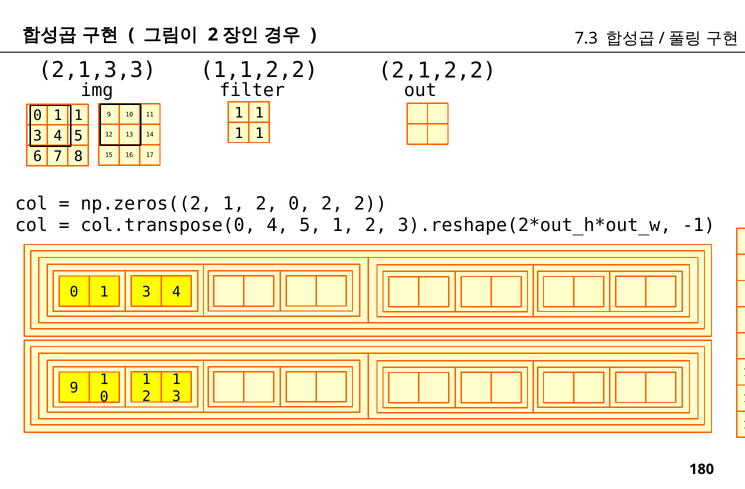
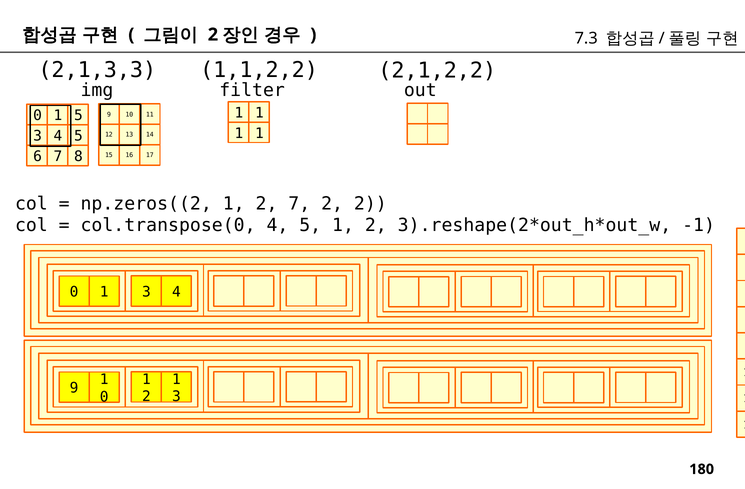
0 1 1: 1 -> 5 (78, 116)
2 0: 0 -> 7 (299, 204)
